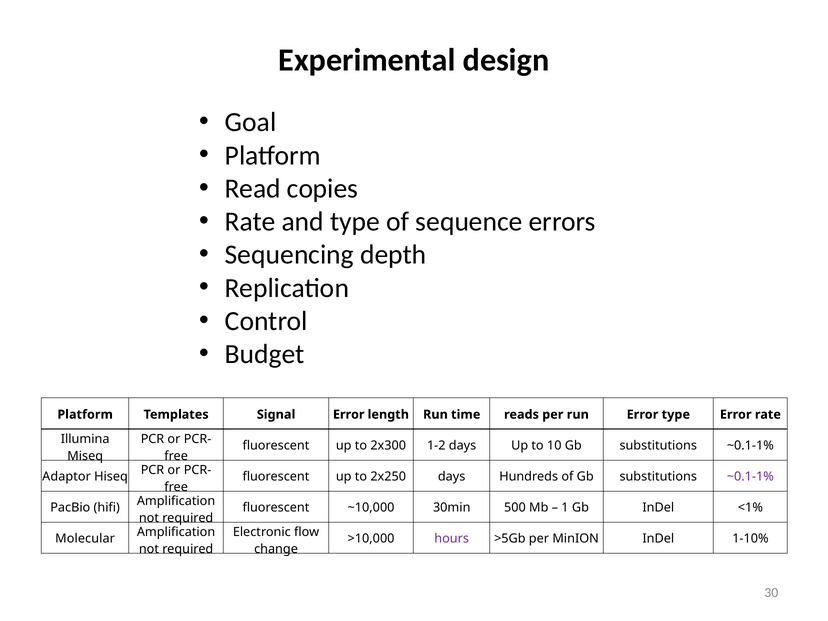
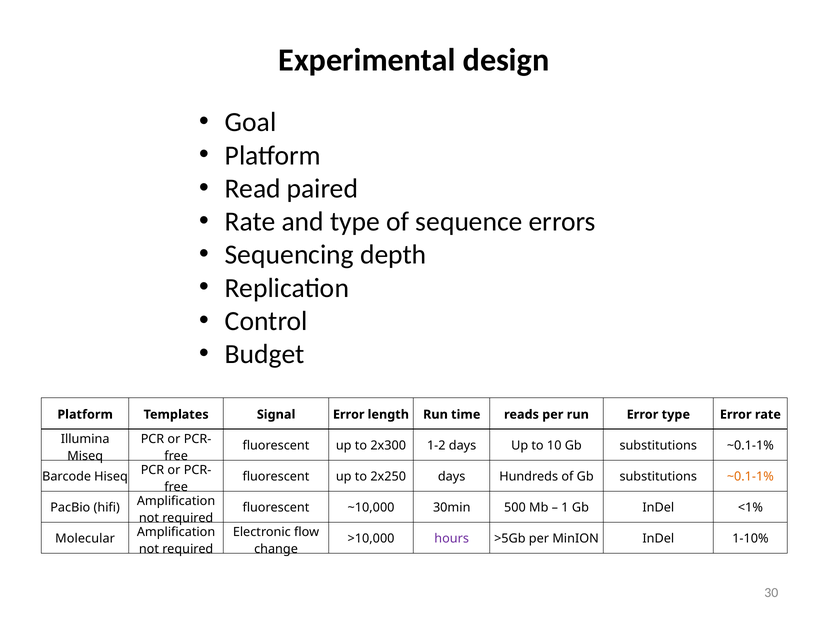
copies: copies -> paired (323, 189)
Adaptor: Adaptor -> Barcode (67, 477)
~0.1-1% colour: purple -> orange (750, 477)
